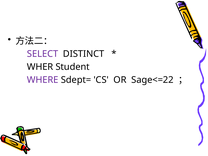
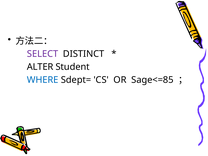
WHER: WHER -> ALTER (40, 67)
WHERE colour: purple -> blue (43, 80)
Sage<=22: Sage<=22 -> Sage<=85 (152, 80)
